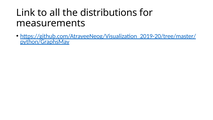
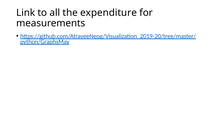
distributions: distributions -> expenditure (109, 13)
